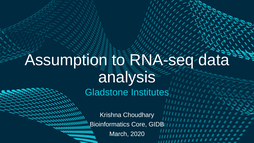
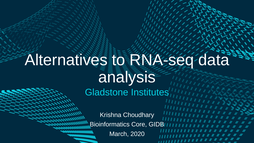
Assumption: Assumption -> Alternatives (66, 60)
